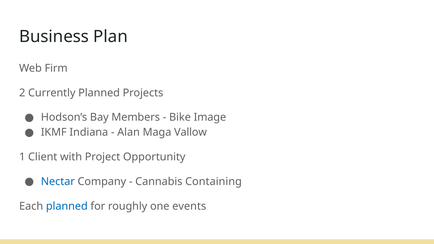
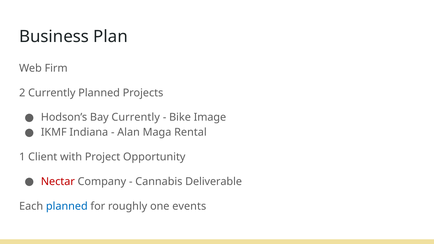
Bay Members: Members -> Currently (136, 117)
Vallow: Vallow -> Rental (190, 132)
Nectar colour: blue -> red (58, 182)
Containing: Containing -> Deliverable (214, 182)
